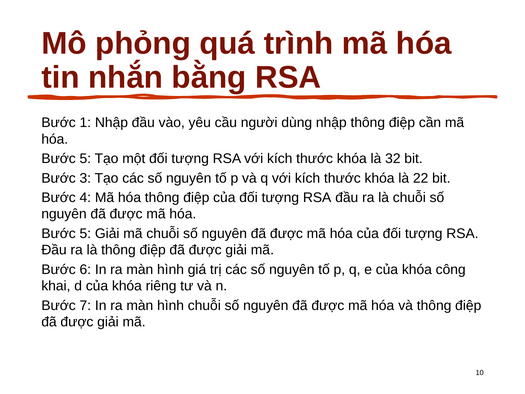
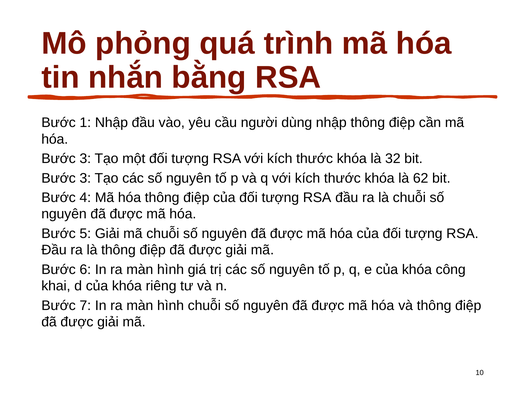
5: 5 -> 3 (85, 159)
22: 22 -> 62 (421, 178)
